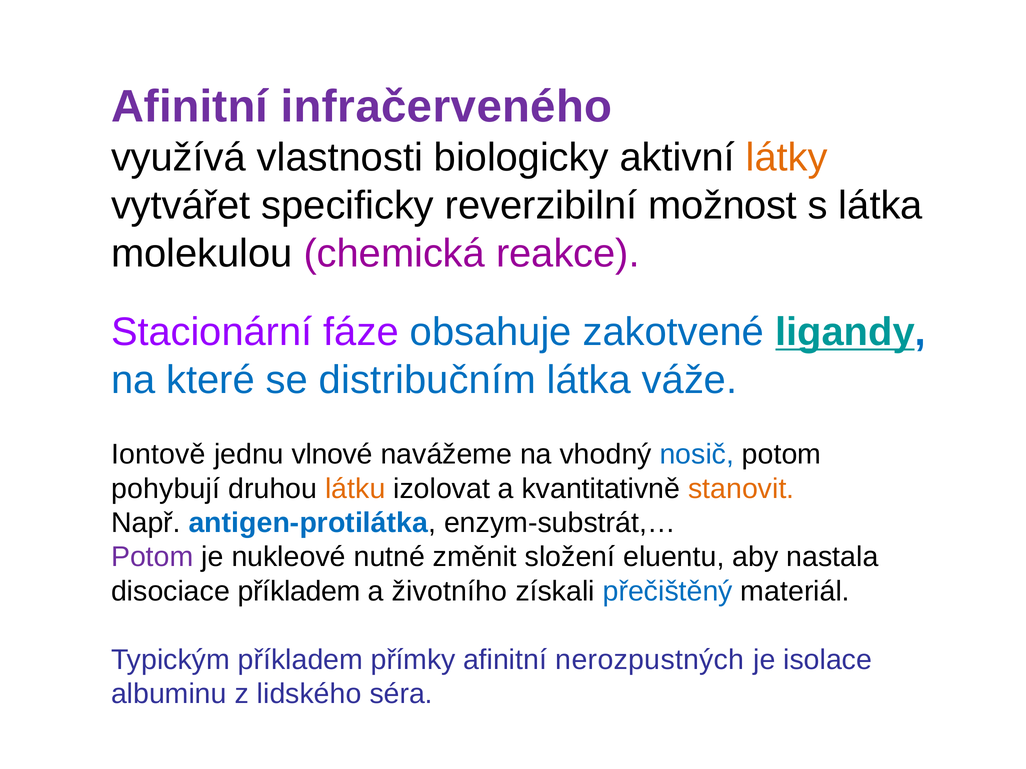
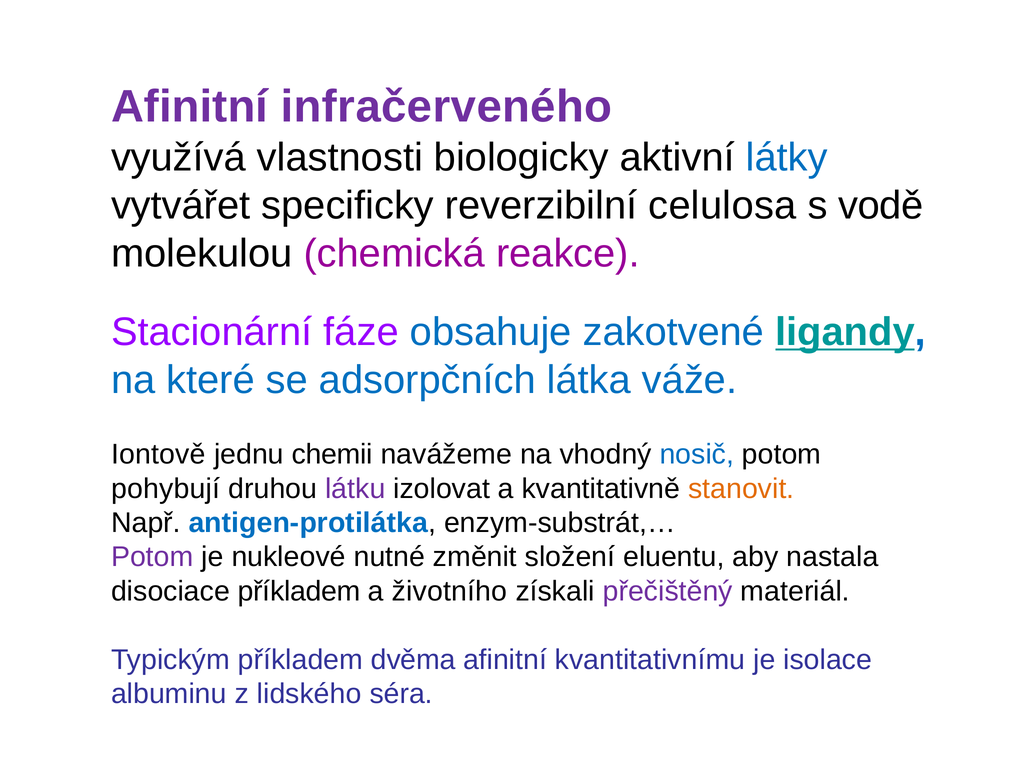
látky colour: orange -> blue (787, 158)
možnost: možnost -> celulosa (722, 206)
s látka: látka -> vodě (881, 206)
distribučním: distribučním -> adsorpčních (427, 380)
vlnové: vlnové -> chemii (332, 455)
látku colour: orange -> purple (355, 489)
přečištěný colour: blue -> purple (668, 592)
přímky: přímky -> dvěma (413, 660)
nerozpustných: nerozpustných -> kvantitativnímu (650, 660)
